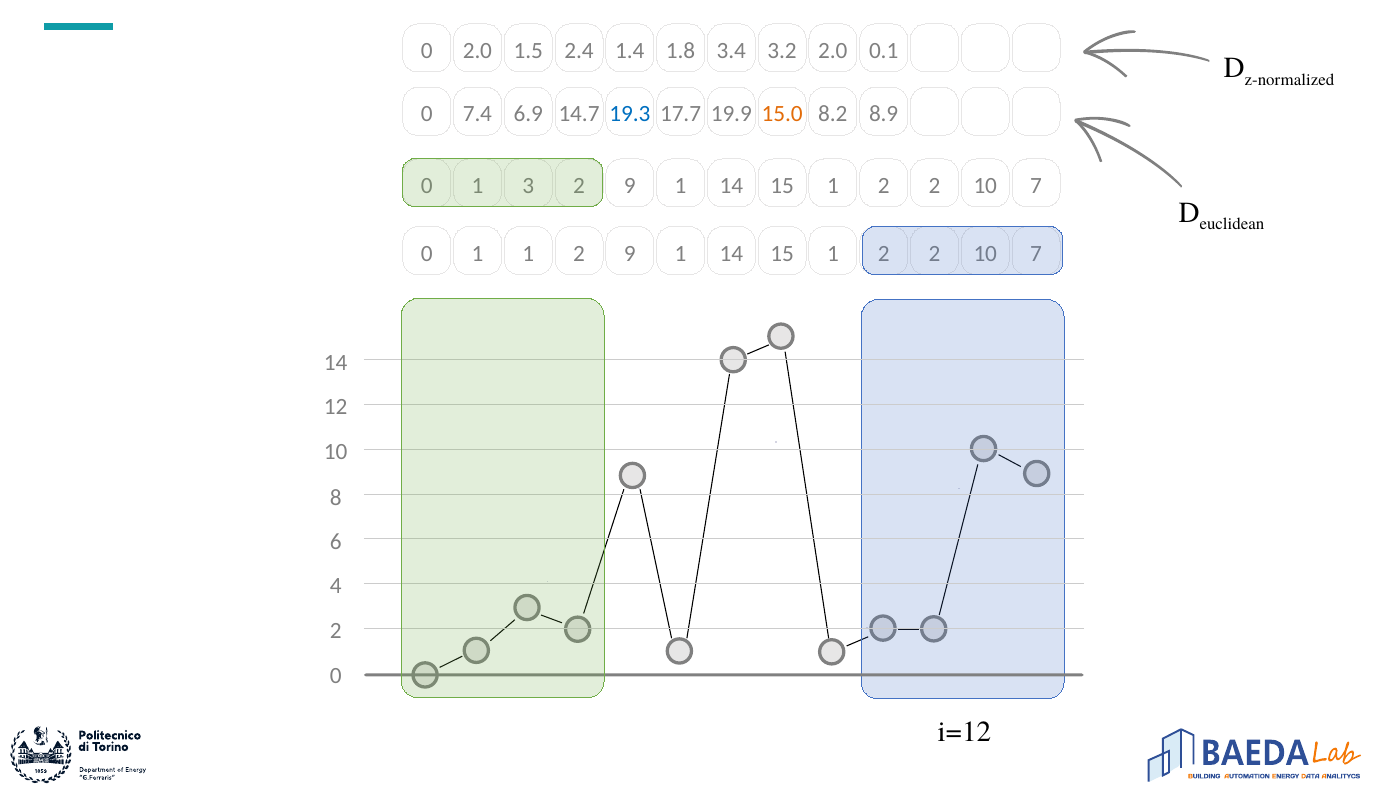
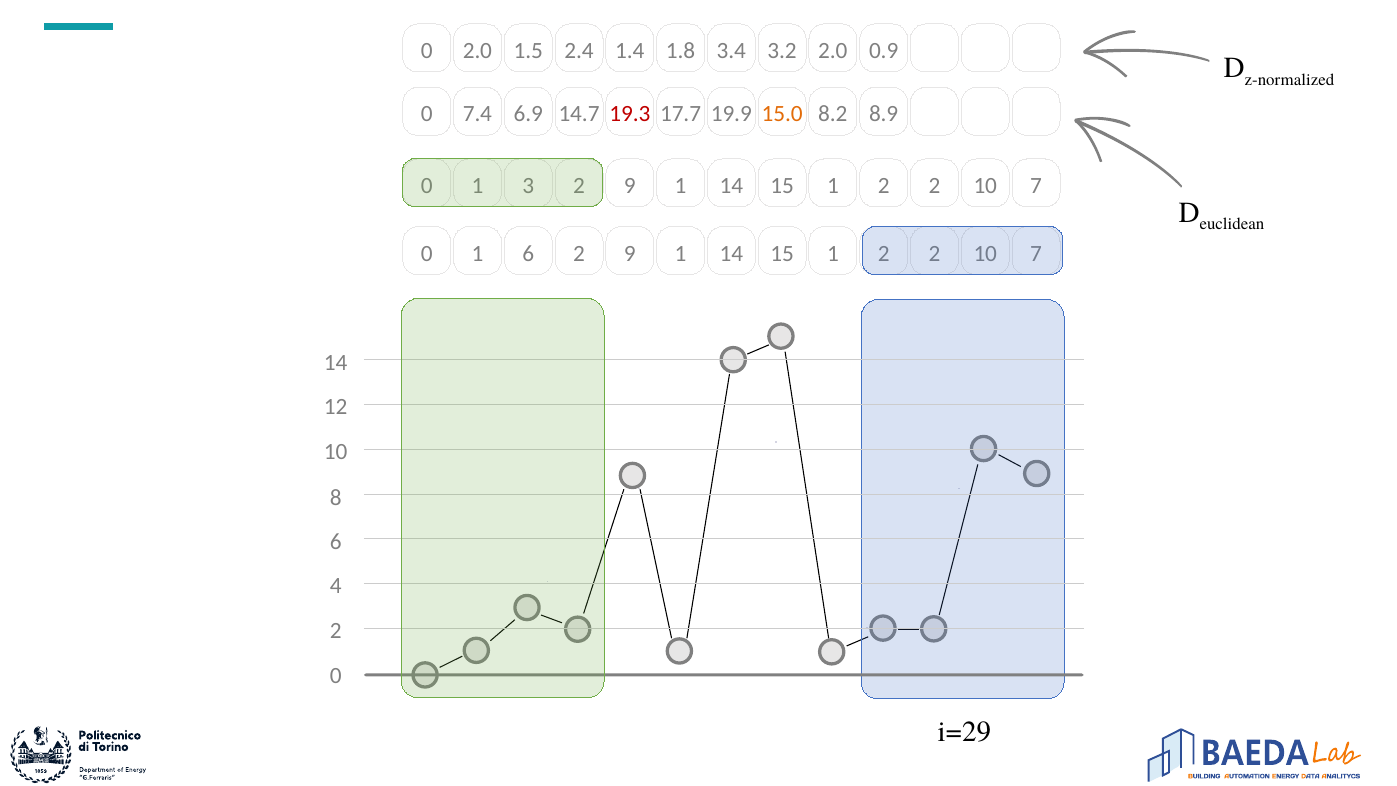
0.1: 0.1 -> 0.9 (884, 51)
19.3 colour: blue -> red (630, 114)
1 1: 1 -> 6 (528, 253)
i=12: i=12 -> i=29 (964, 732)
